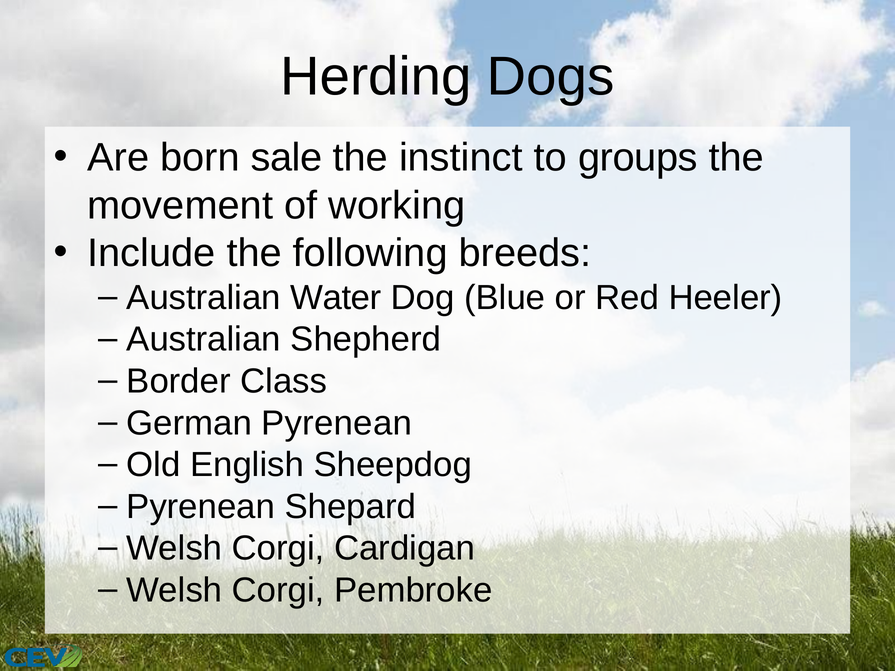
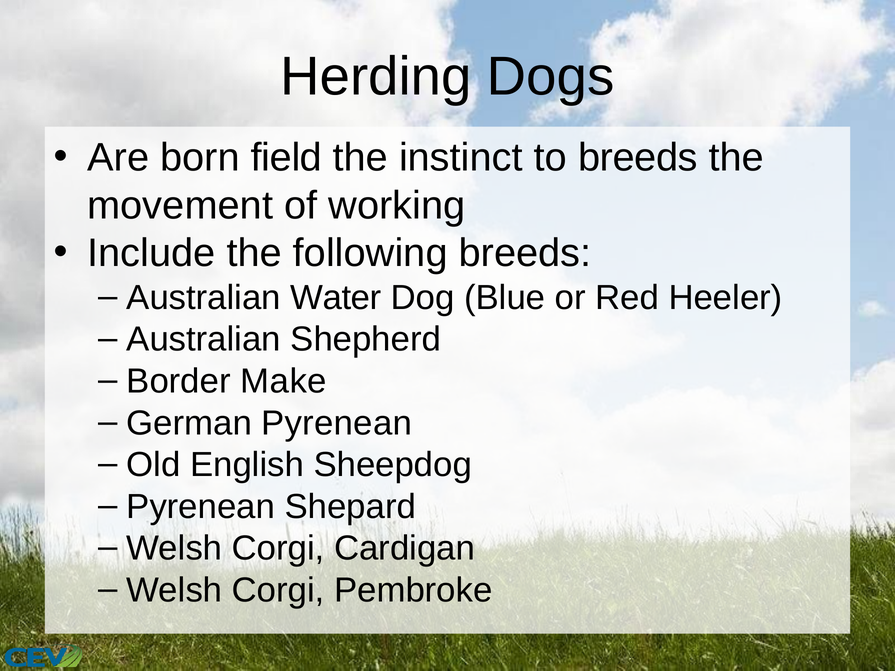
sale: sale -> field (286, 158)
to groups: groups -> breeds (638, 158)
Class: Class -> Make (284, 381)
